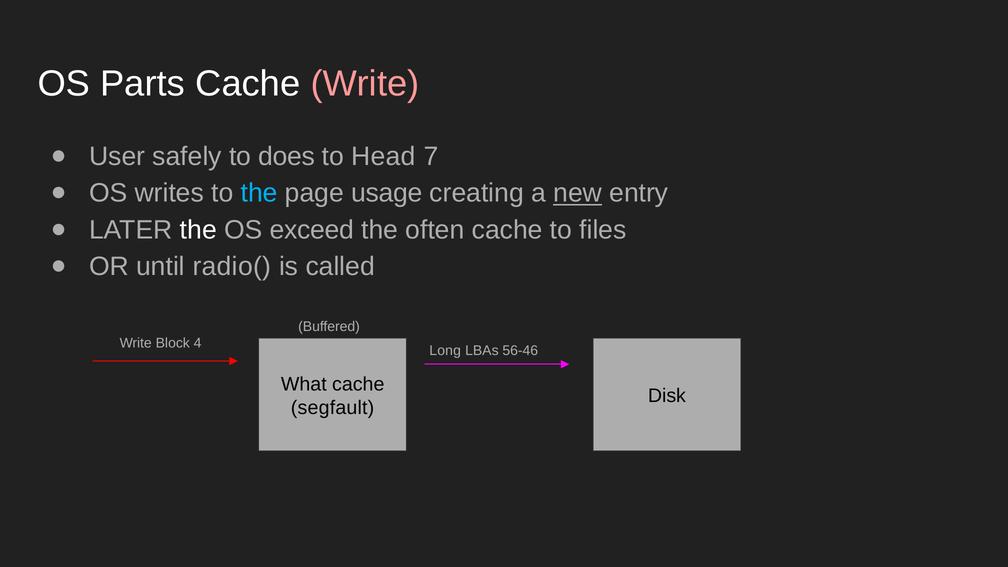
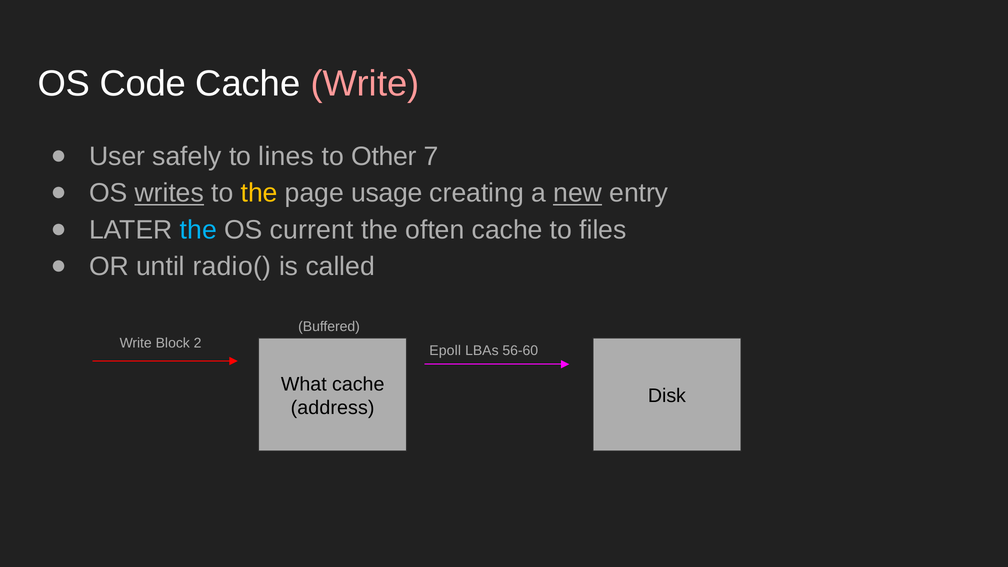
Parts: Parts -> Code (143, 84)
does: does -> lines (286, 157)
Head: Head -> Other (384, 157)
writes underline: none -> present (169, 193)
the colour: light blue -> yellow (259, 193)
the colour: white -> light blue (198, 230)
exceed: exceed -> current (312, 230)
4: 4 -> 2 (198, 343)
Long: Long -> Epoll (445, 351)
56-46: 56-46 -> 56-60 (520, 351)
segfault: segfault -> address (333, 408)
